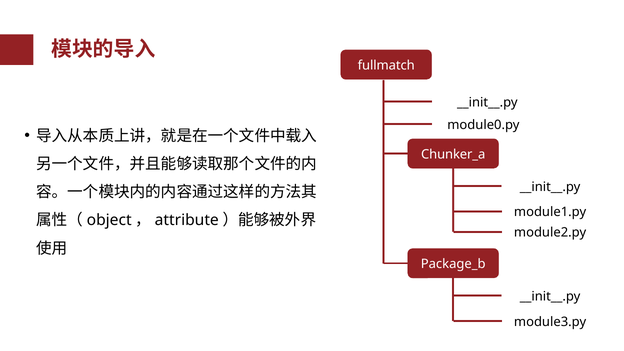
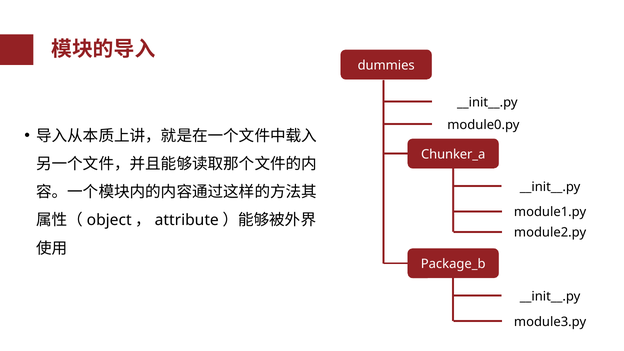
fullmatch: fullmatch -> dummies (386, 65)
